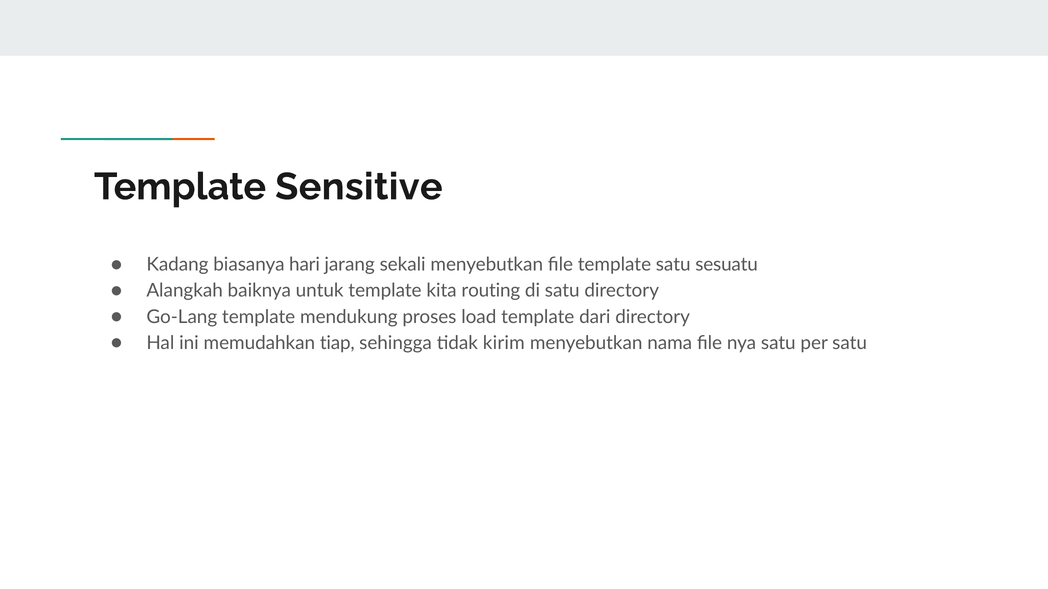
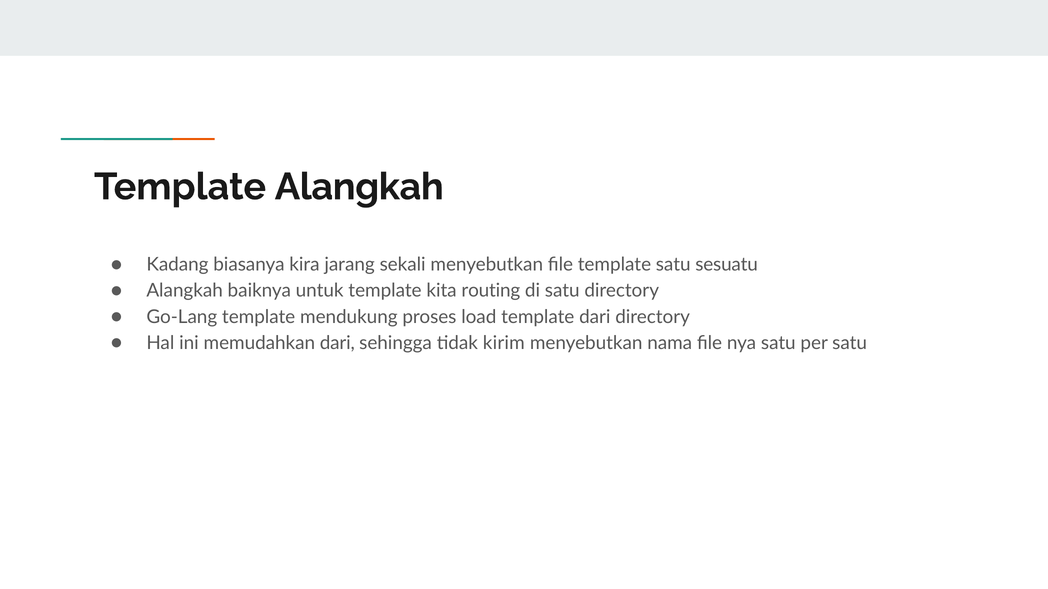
Template Sensitive: Sensitive -> Alangkah (359, 187)
hari: hari -> kira (304, 265)
memudahkan tiap: tiap -> dari (337, 343)
